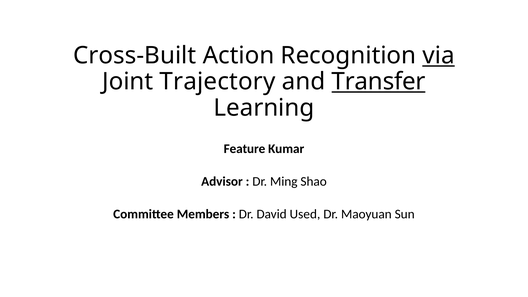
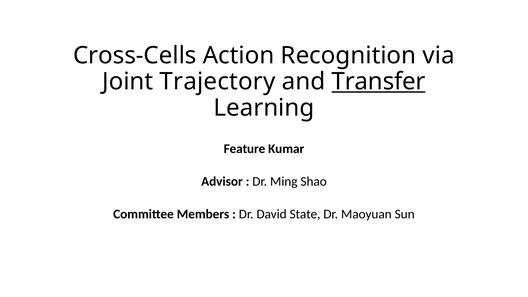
Cross-Built: Cross-Built -> Cross-Cells (135, 56)
via underline: present -> none (439, 56)
Used: Used -> State (305, 214)
